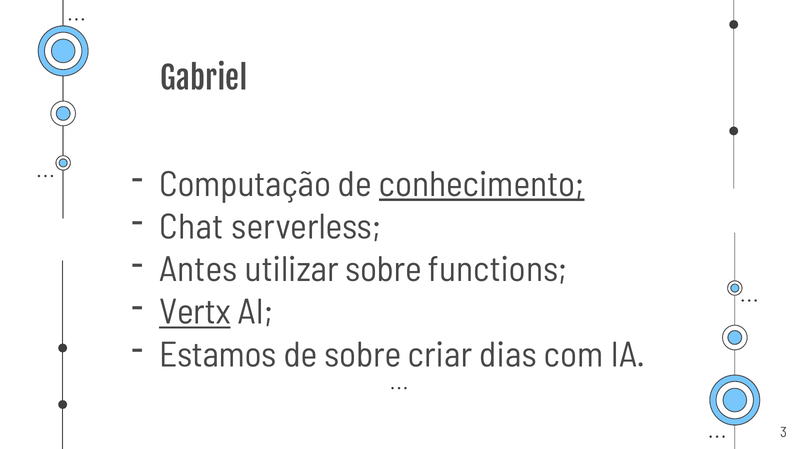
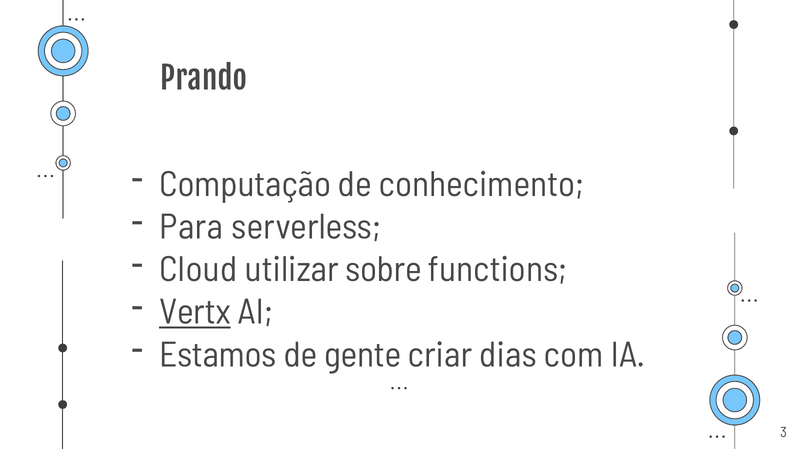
Gabriel: Gabriel -> Prando (204, 80)
conhecimento underline: present -> none (482, 184)
Chat: Chat -> Para (191, 227)
Antes: Antes -> Cloud (198, 270)
de sobre: sobre -> gente (363, 355)
